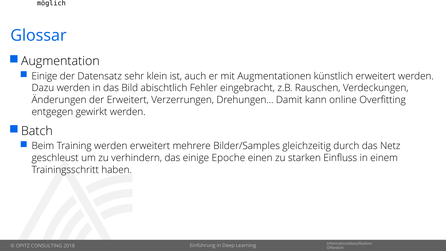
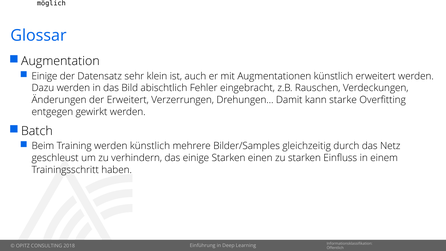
online: online -> starke (343, 100)
werden erweitert: erweitert -> künstlich (150, 146)
einige Epoche: Epoche -> Starken (228, 158)
